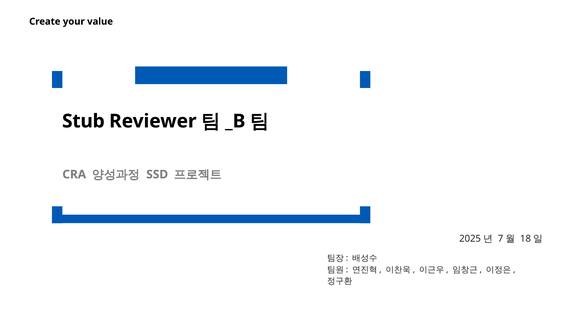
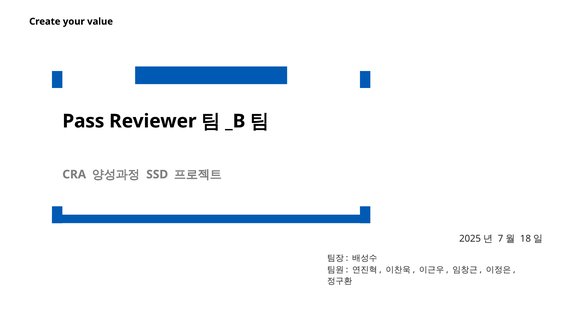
Stub: Stub -> Pass (83, 121)
